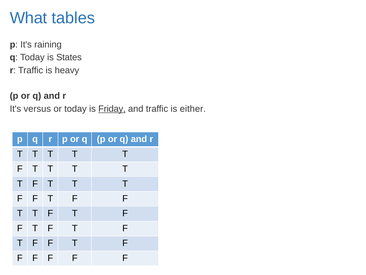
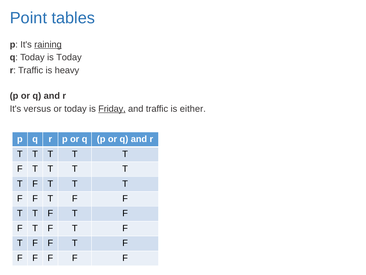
What: What -> Point (28, 18)
raining underline: none -> present (48, 45)
is States: States -> Today (69, 57)
